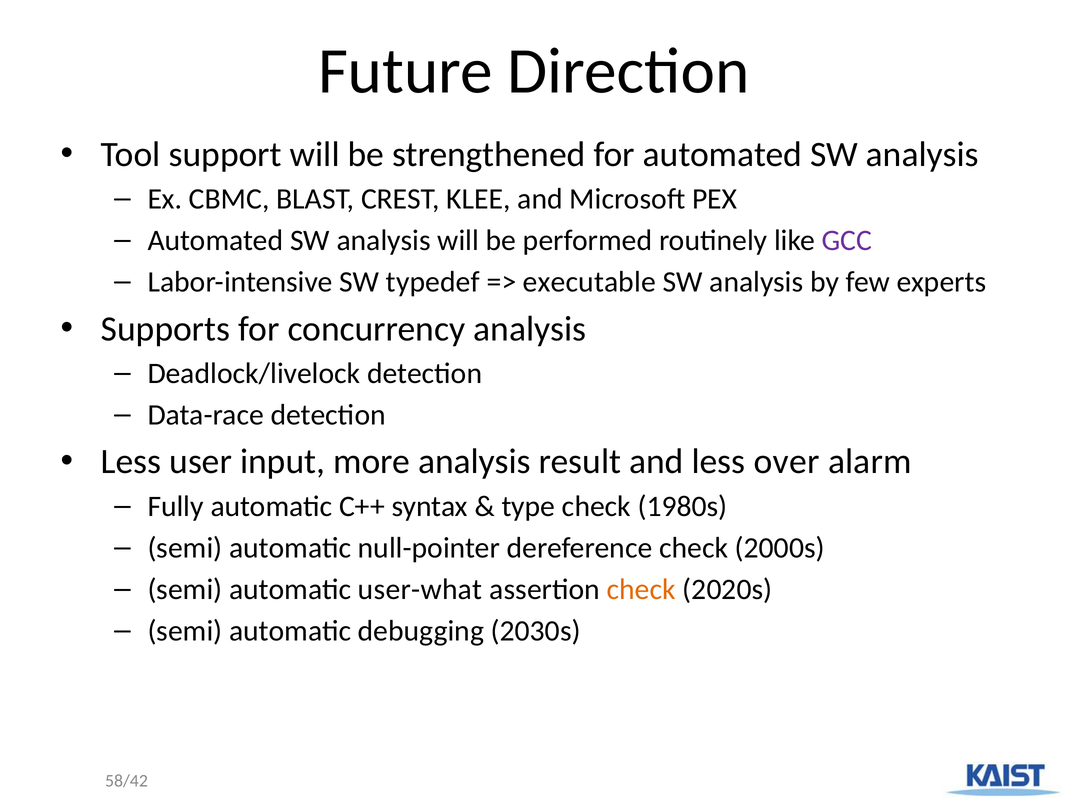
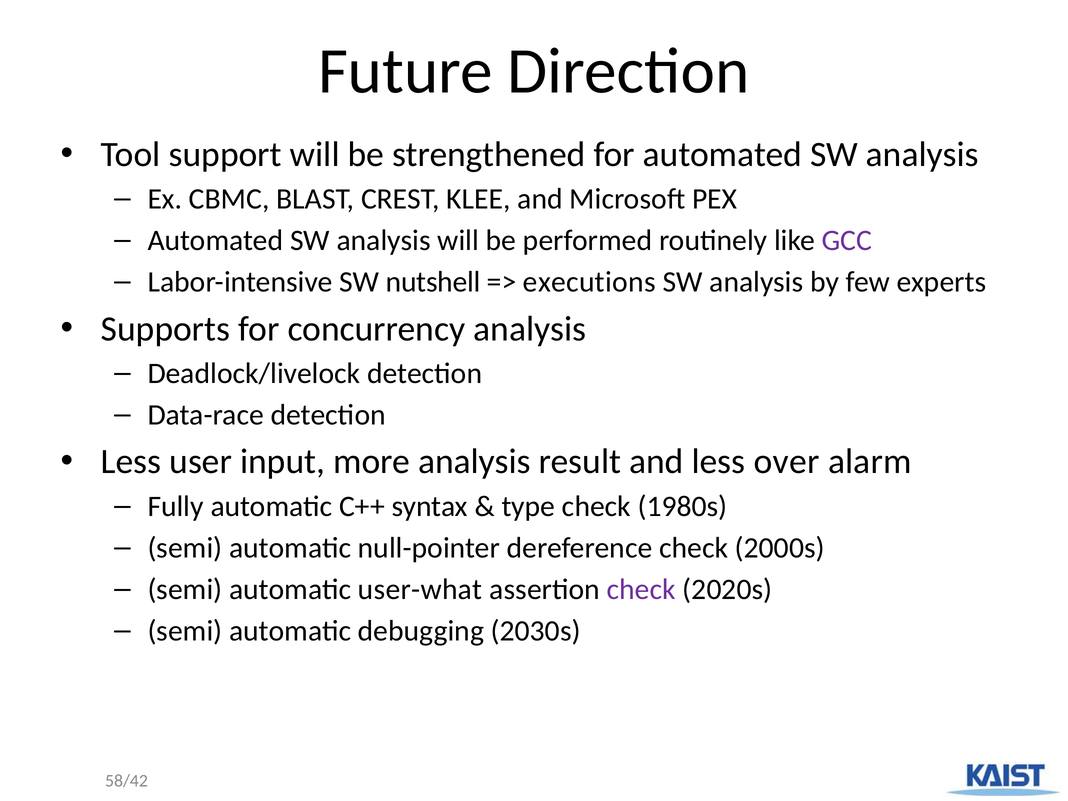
typedef: typedef -> nutshell (433, 282)
executable: executable -> executions (589, 282)
check colour: orange -> purple (641, 590)
